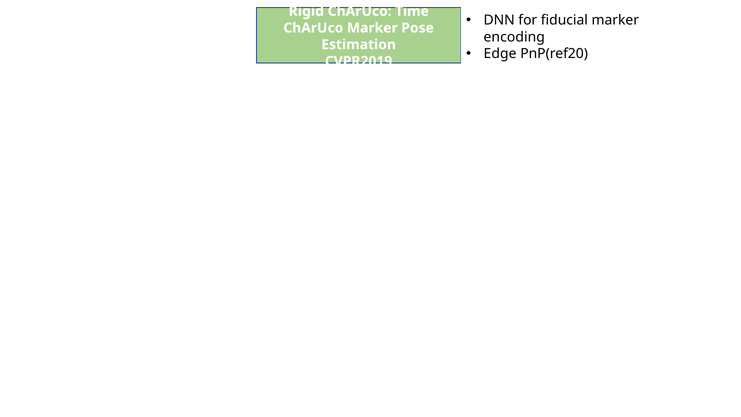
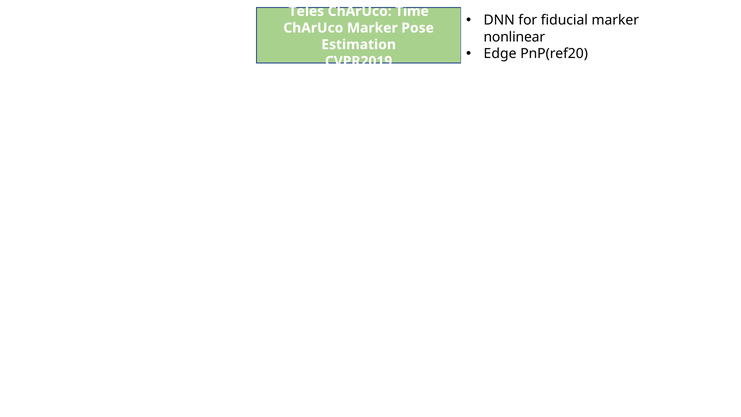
Rigid: Rigid -> Teles (306, 11)
encoding: encoding -> nonlinear (514, 37)
